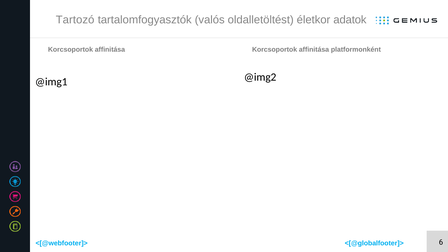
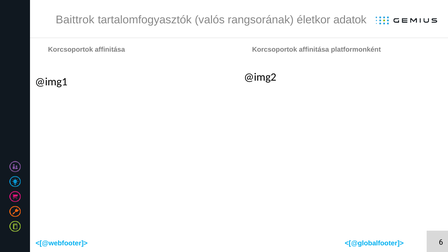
Tartozó: Tartozó -> Baittrok (75, 20)
oldalletöltést: oldalletöltést -> rangsorának (261, 20)
